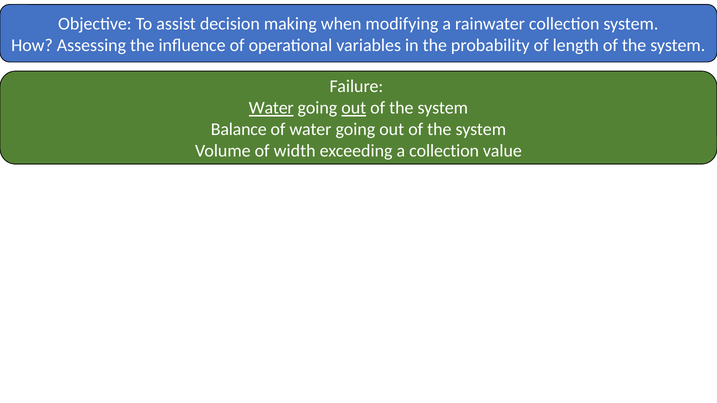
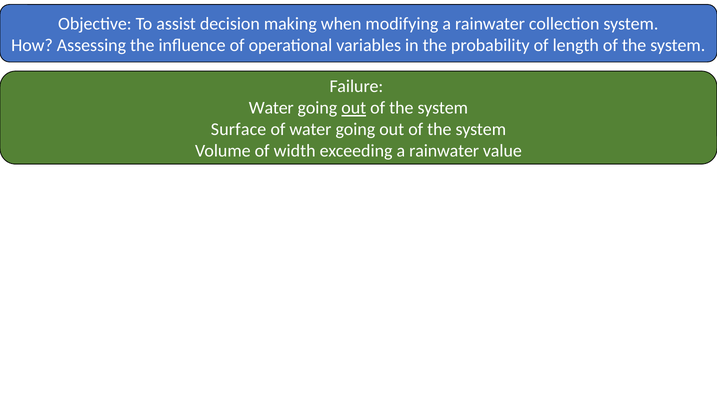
Water underline: present -> none (271, 108)
Balance: Balance -> Surface (239, 130)
exceeding a collection: collection -> rainwater (444, 151)
